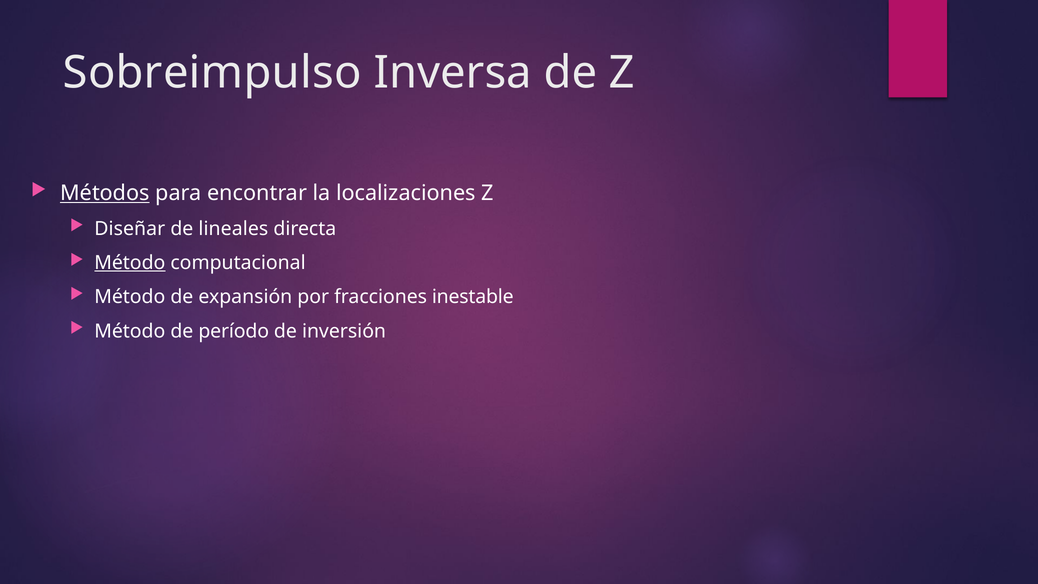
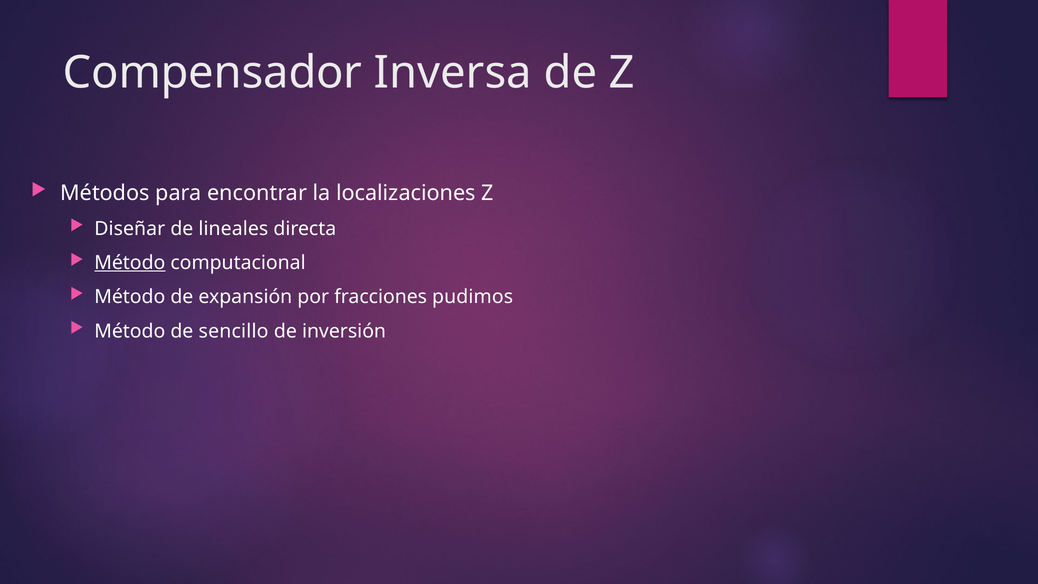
Sobreimpulso: Sobreimpulso -> Compensador (213, 73)
Métodos underline: present -> none (105, 193)
inestable: inestable -> pudimos (473, 297)
período: período -> sencillo (234, 331)
